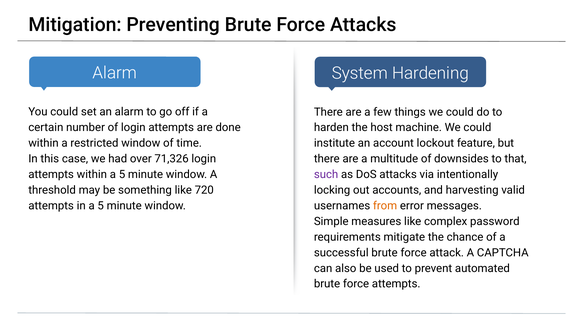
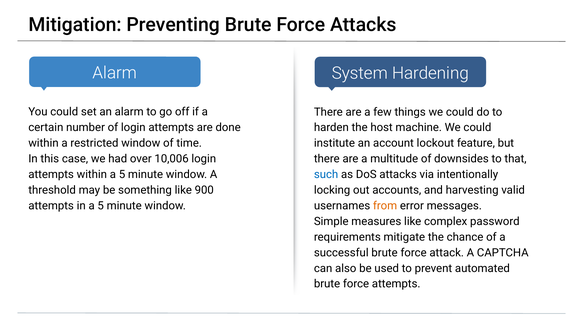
71,326: 71,326 -> 10,006 (172, 159)
such colour: purple -> blue (326, 174)
720: 720 -> 900 (204, 190)
